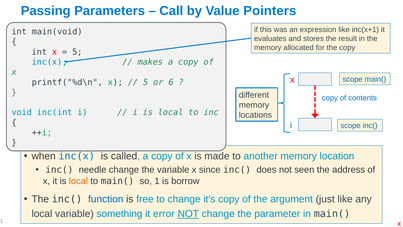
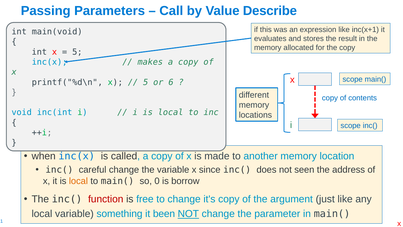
Pointers: Pointers -> Describe (270, 11)
needle: needle -> careful (93, 170)
1: 1 -> 0 (157, 181)
function colour: blue -> red (106, 199)
error: error -> been (164, 214)
